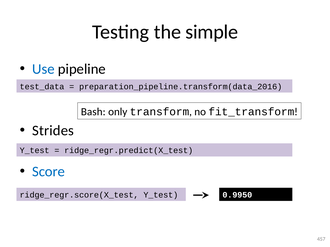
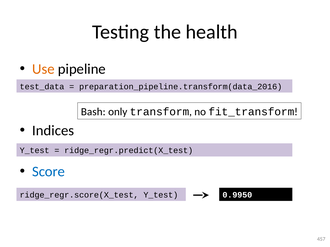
simple: simple -> health (212, 32)
Use colour: blue -> orange (43, 69)
Strides: Strides -> Indices (53, 131)
